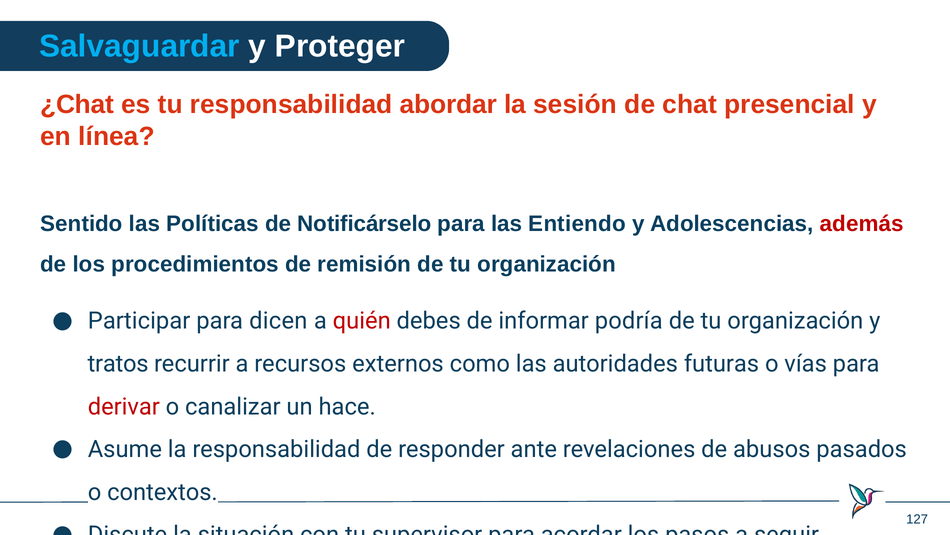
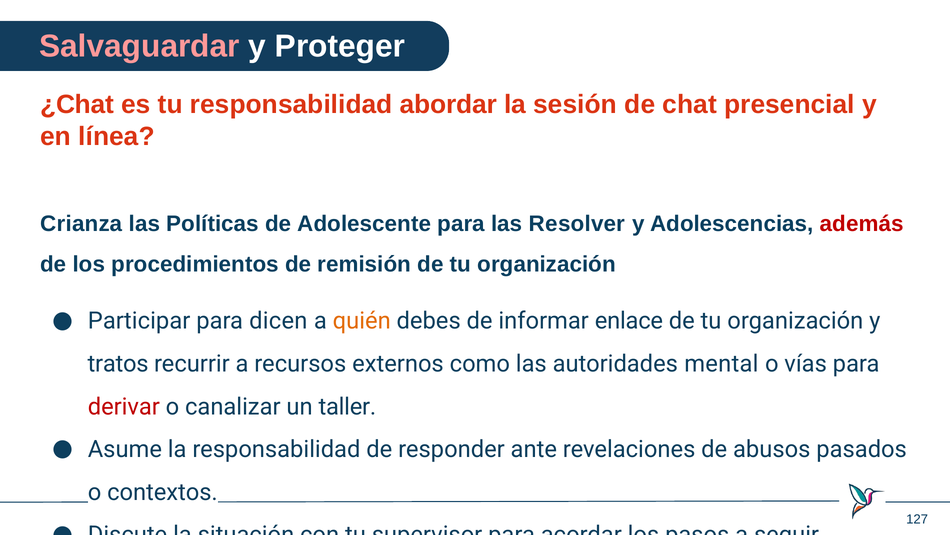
Salvaguardar colour: light blue -> pink (139, 46)
Sentido: Sentido -> Crianza (81, 224)
Notificárselo: Notificárselo -> Adolescente (364, 224)
Entiendo: Entiendo -> Resolver (577, 224)
quién colour: red -> orange (362, 321)
podría: podría -> enlace (629, 321)
futuras: futuras -> mental (721, 364)
hace: hace -> taller (347, 406)
